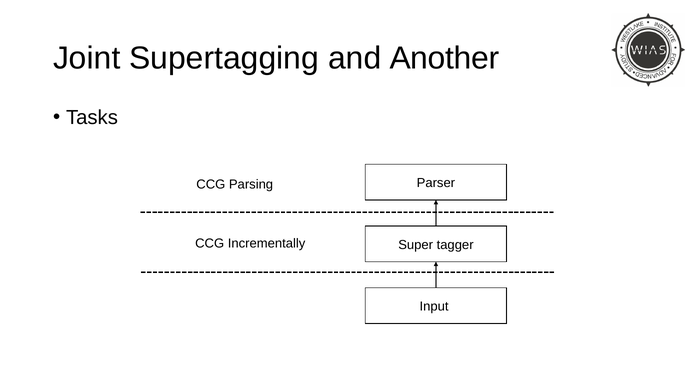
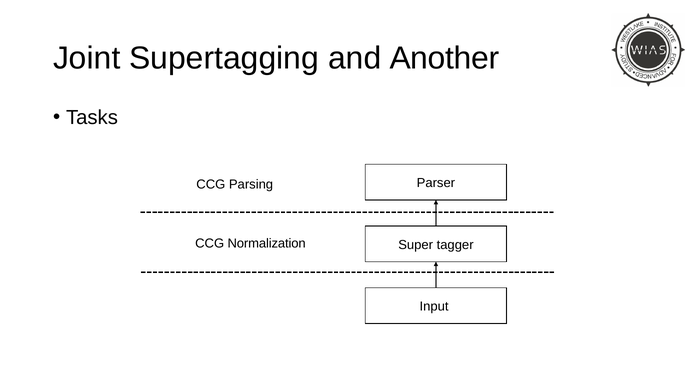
Incrementally: Incrementally -> Normalization (267, 244)
